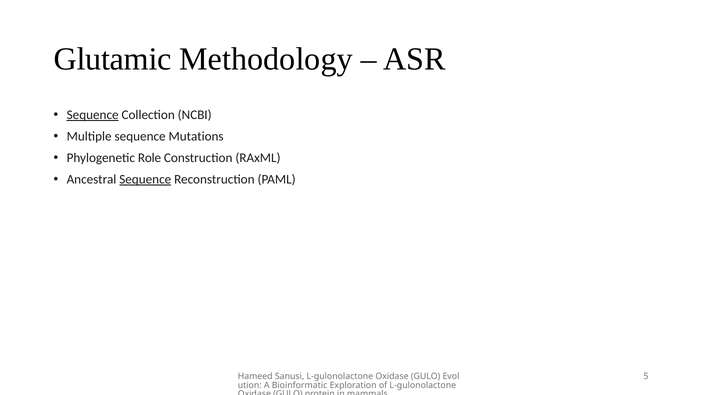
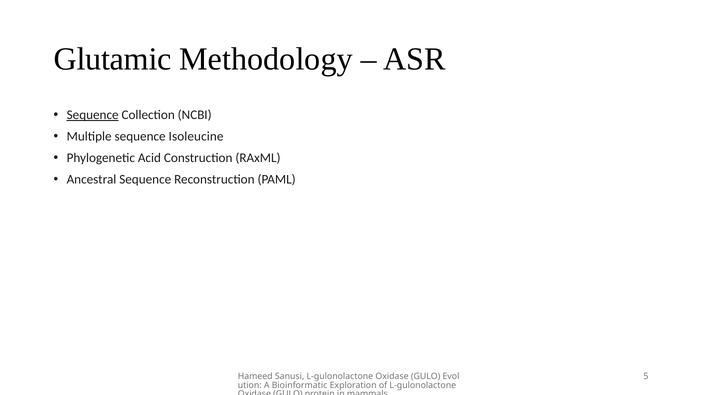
Mutations: Mutations -> Isoleucine (196, 136)
Role: Role -> Acid (149, 158)
Sequence underline: present -> none (145, 179)
